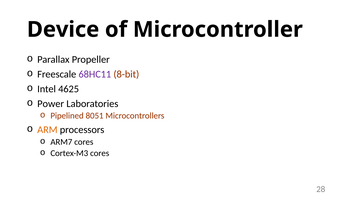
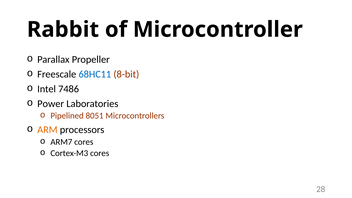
Device: Device -> Rabbit (63, 30)
68HC11 colour: purple -> blue (95, 74)
4625: 4625 -> 7486 (69, 89)
